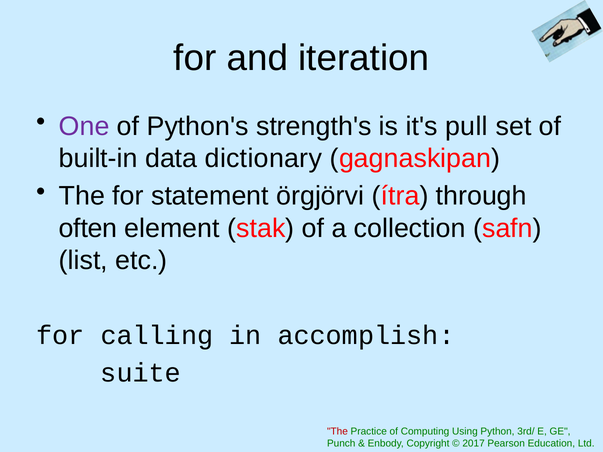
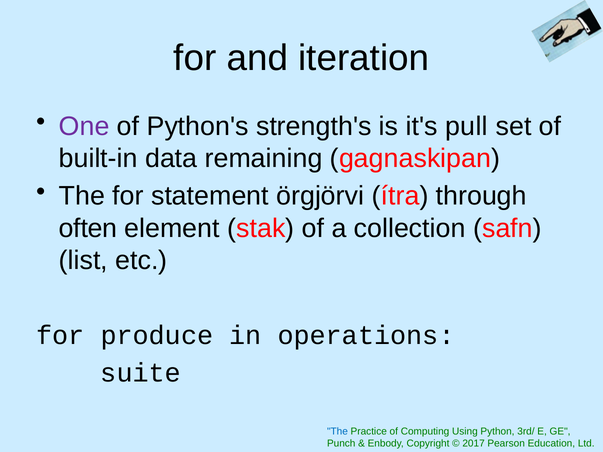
dictionary: dictionary -> remaining (264, 159)
calling: calling -> produce (157, 336)
accomplish: accomplish -> operations (366, 336)
The colour: red -> blue (337, 431)
